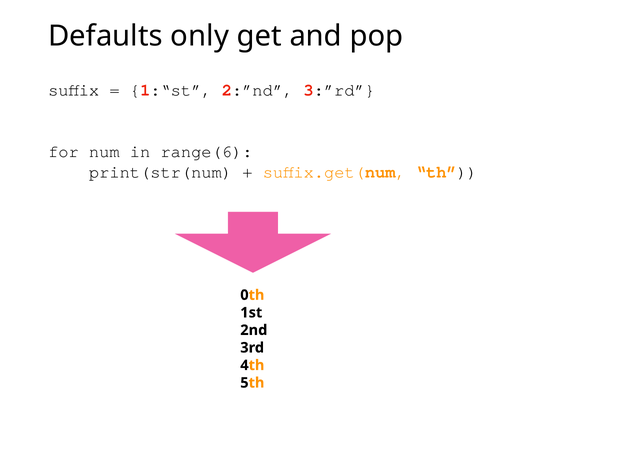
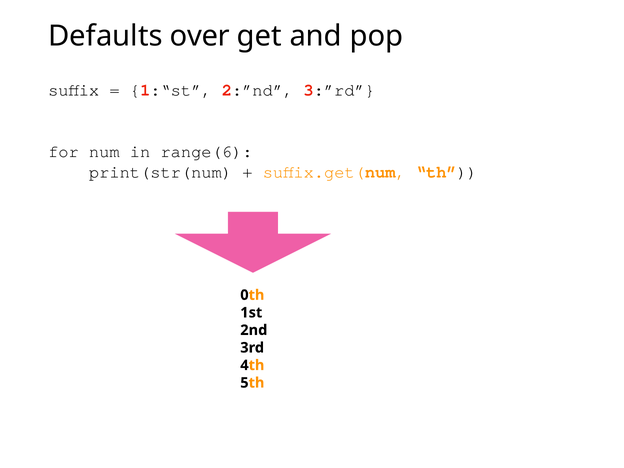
only: only -> over (200, 36)
